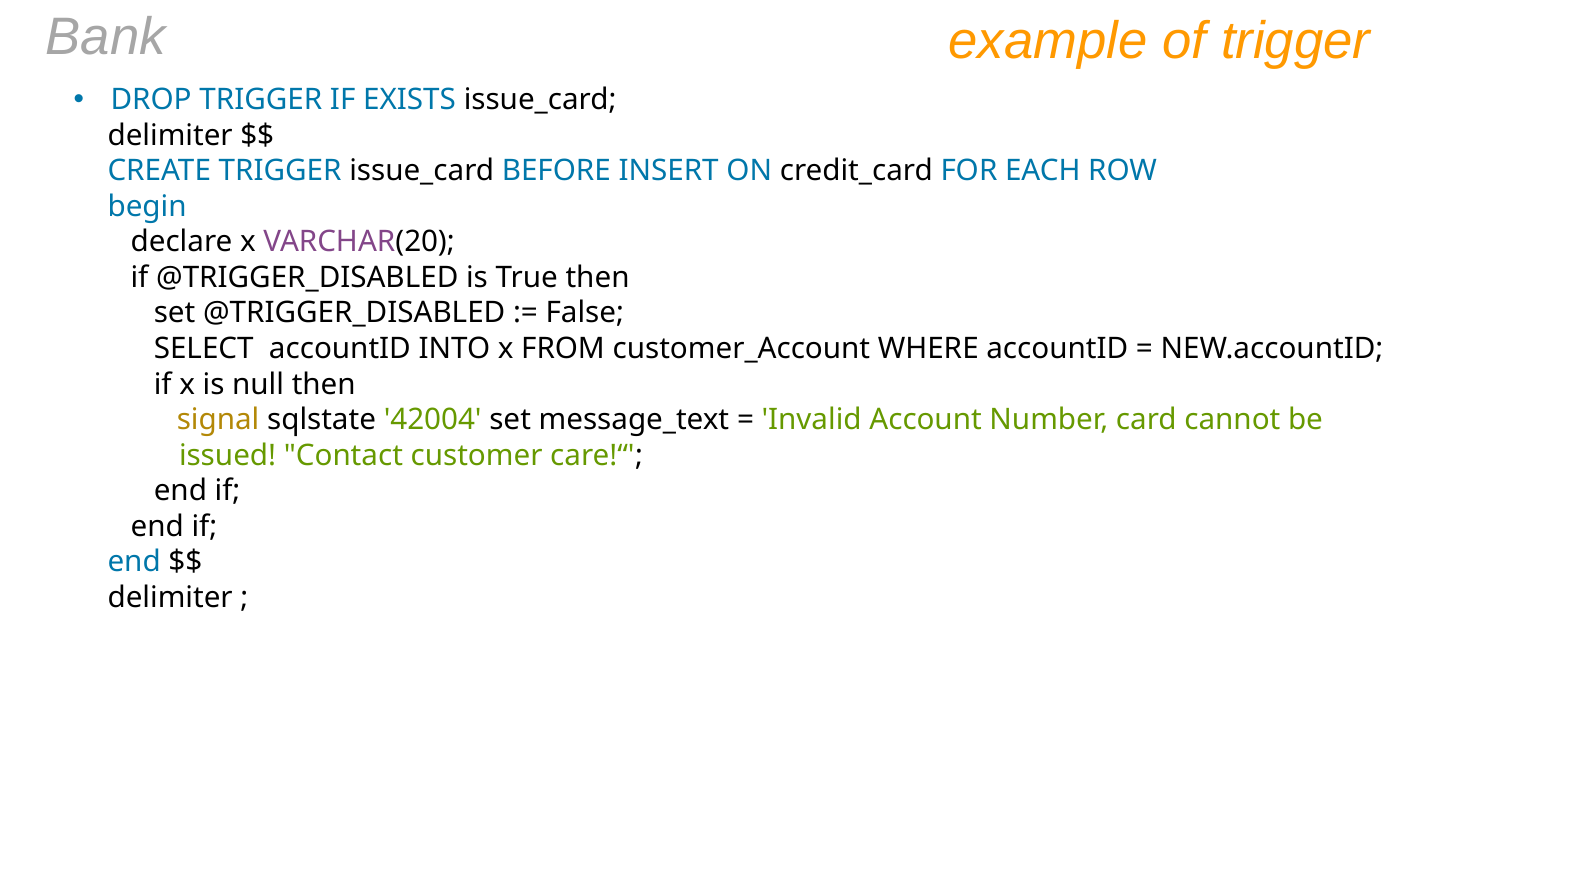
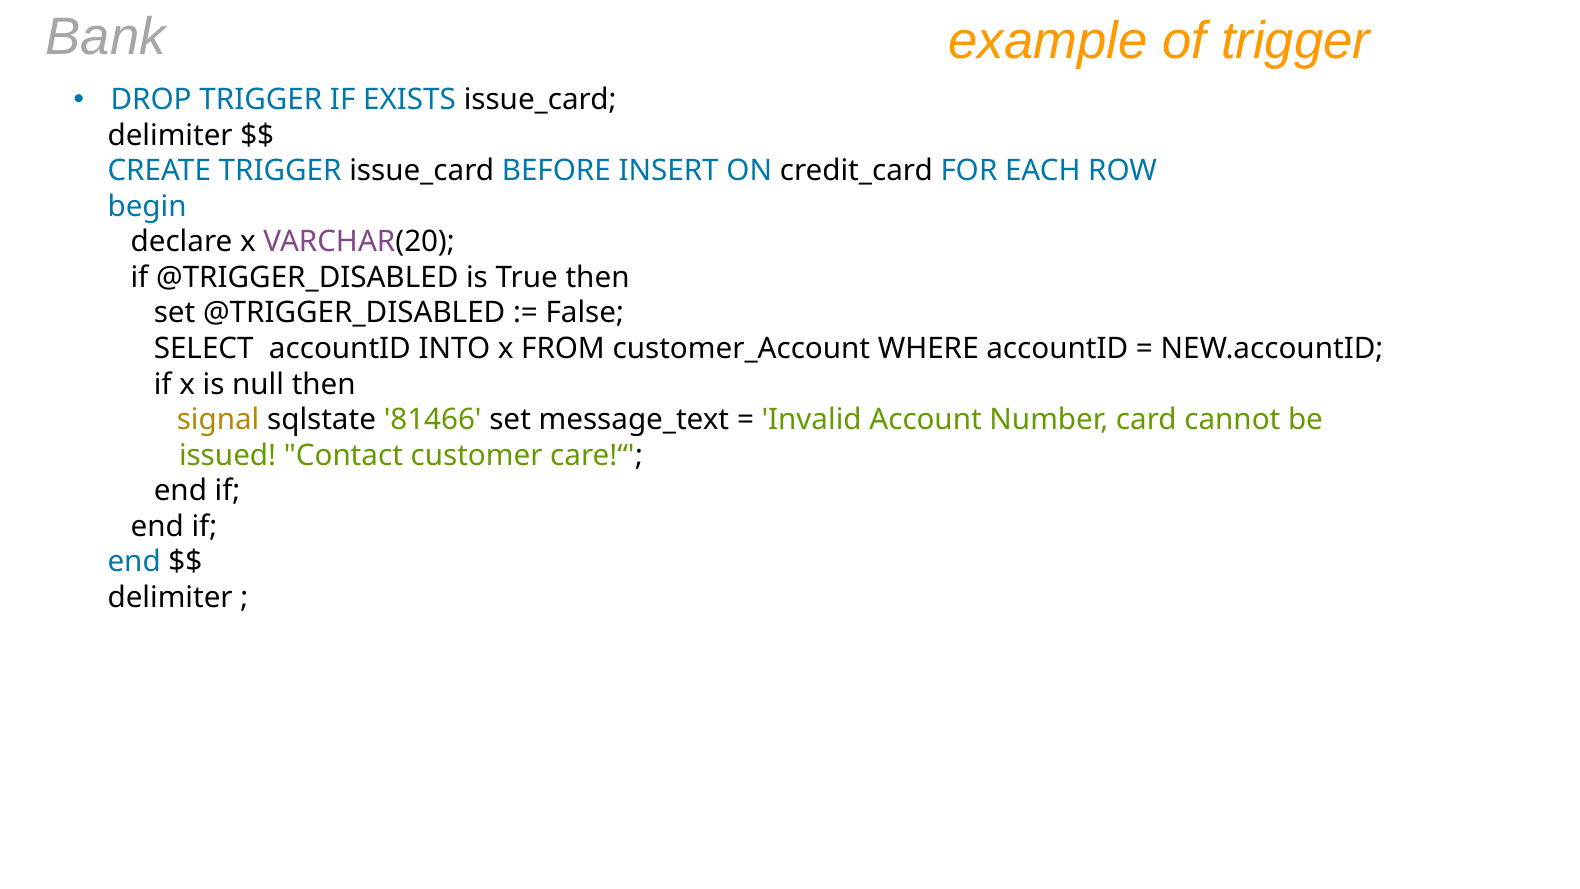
42004: 42004 -> 81466 (433, 420)
